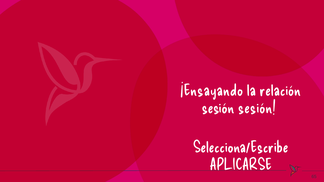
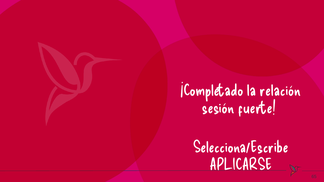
¡Ensayando: ¡Ensayando -> ¡Completado (212, 91)
sesión sesión: sesión -> fuerte (257, 108)
